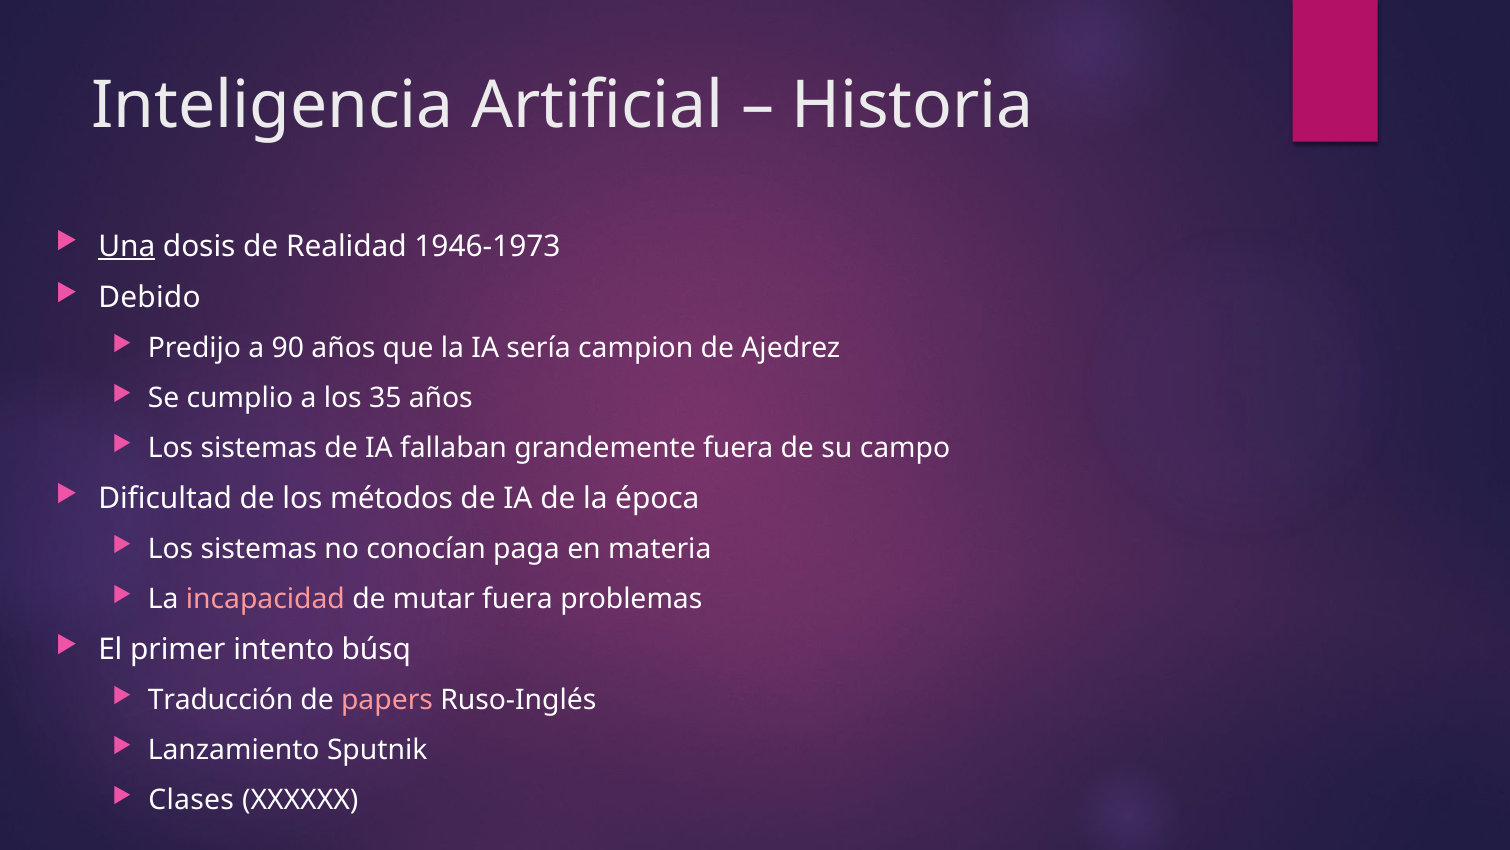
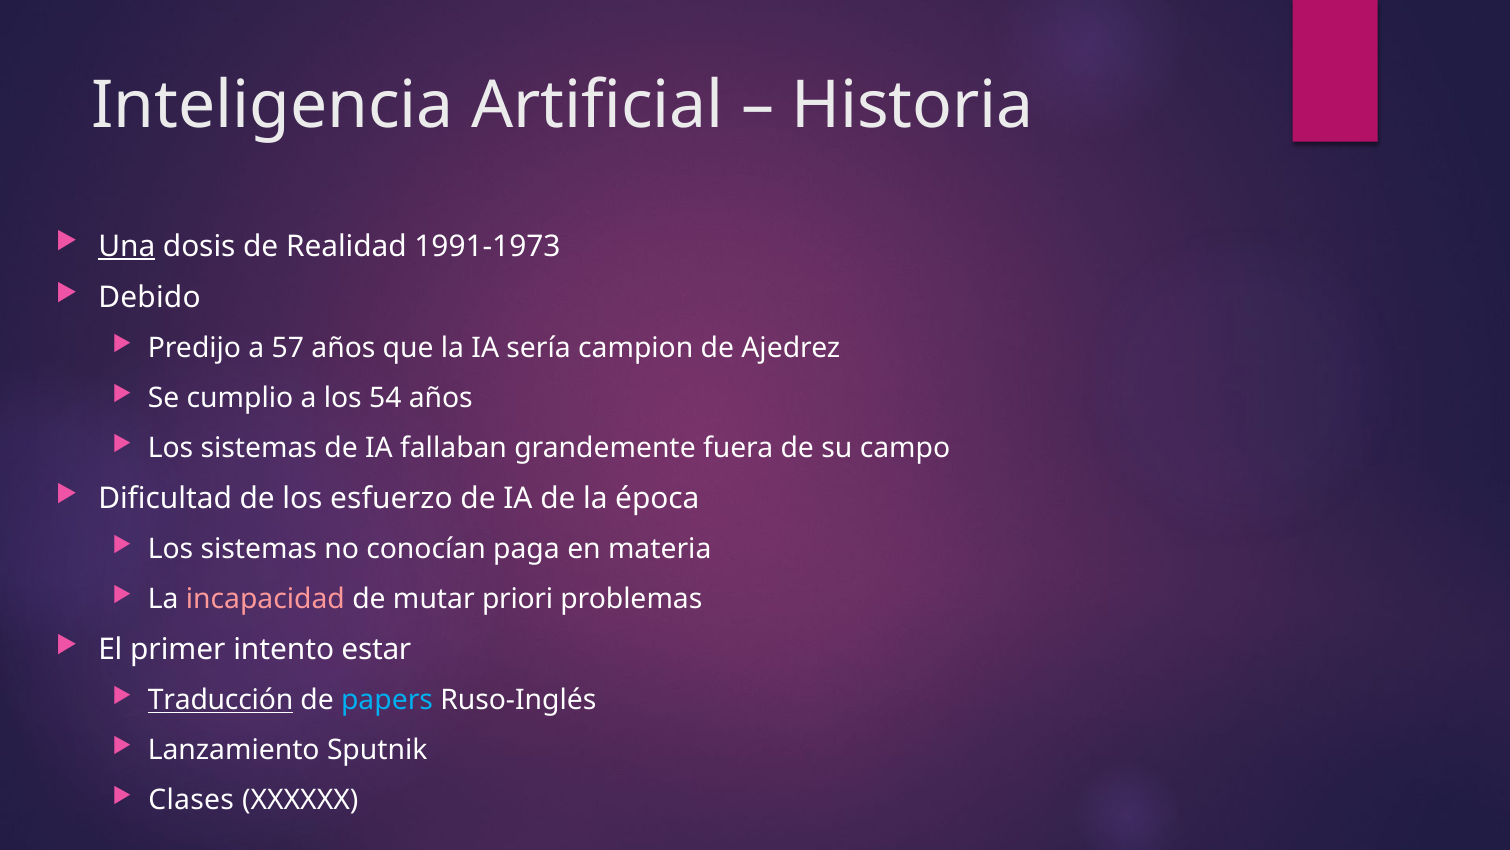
1946-1973: 1946-1973 -> 1991-1973 (487, 246)
90: 90 -> 57 (288, 348)
35: 35 -> 54 (385, 398)
métodos: métodos -> esfuerzo (391, 498)
mutar fuera: fuera -> priori (518, 599)
búsq: búsq -> estar (376, 649)
Traducción underline: none -> present (221, 700)
papers colour: pink -> light blue (387, 700)
